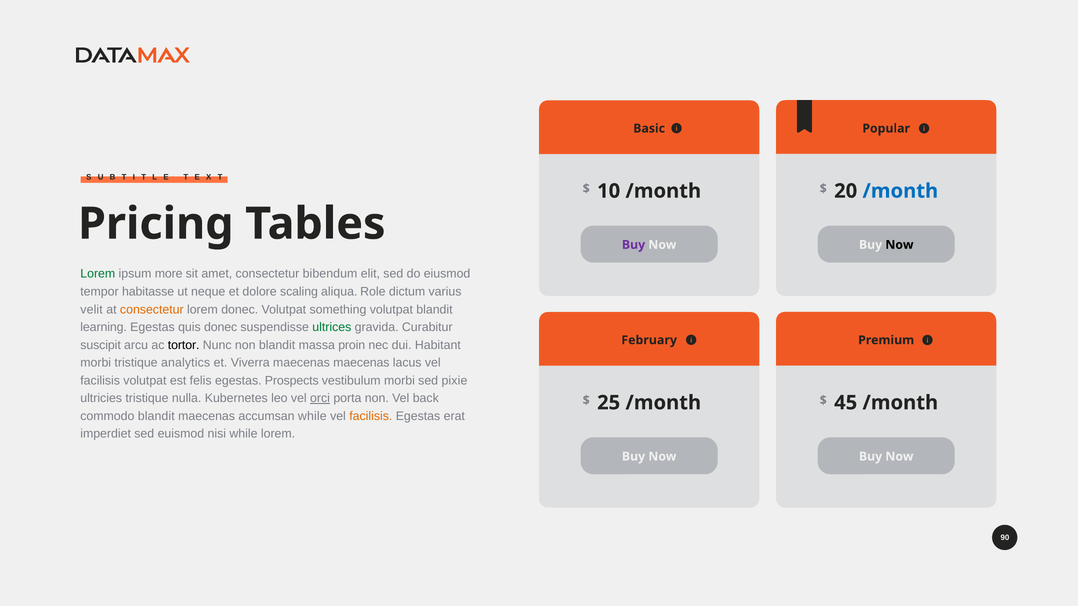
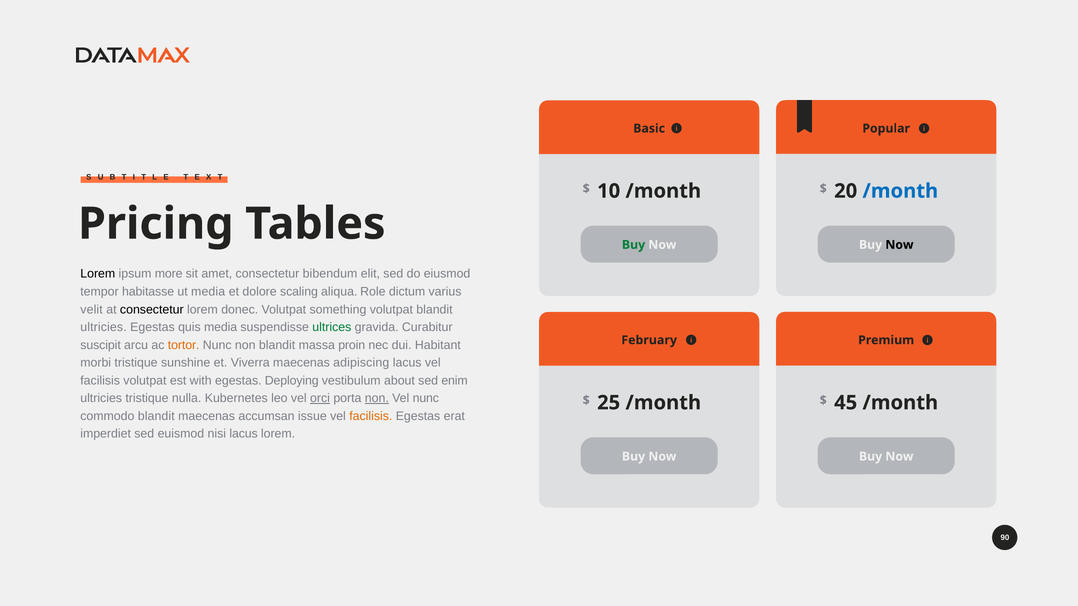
Buy colour: purple -> green (634, 245)
Lorem colour: green -> black (98, 274)
ut neque: neque -> media (208, 292)
consectetur colour: orange -> black (152, 310)
learning: learning -> ultricies (104, 327)
quis donec: donec -> media (221, 327)
tortor colour: black -> orange (184, 345)
analytics: analytics -> sunshine (186, 363)
maecenas maecenas: maecenas -> adipiscing (361, 363)
felis: felis -> with (201, 381)
Prospects: Prospects -> Deploying (292, 381)
vestibulum morbi: morbi -> about (399, 381)
pixie: pixie -> enim (455, 381)
non underline: none -> present (377, 399)
Vel back: back -> nunc (426, 399)
accumsan while: while -> issue (312, 416)
nisi while: while -> lacus (244, 434)
